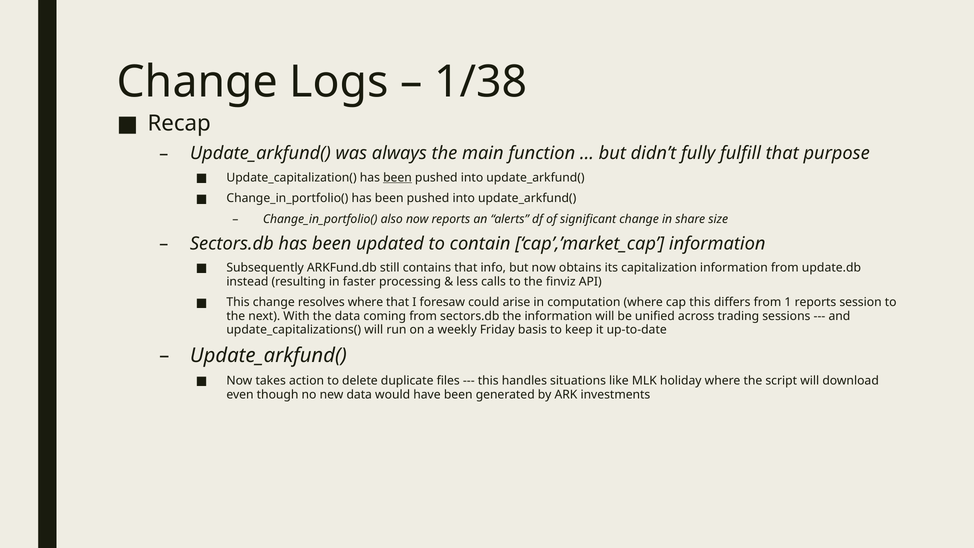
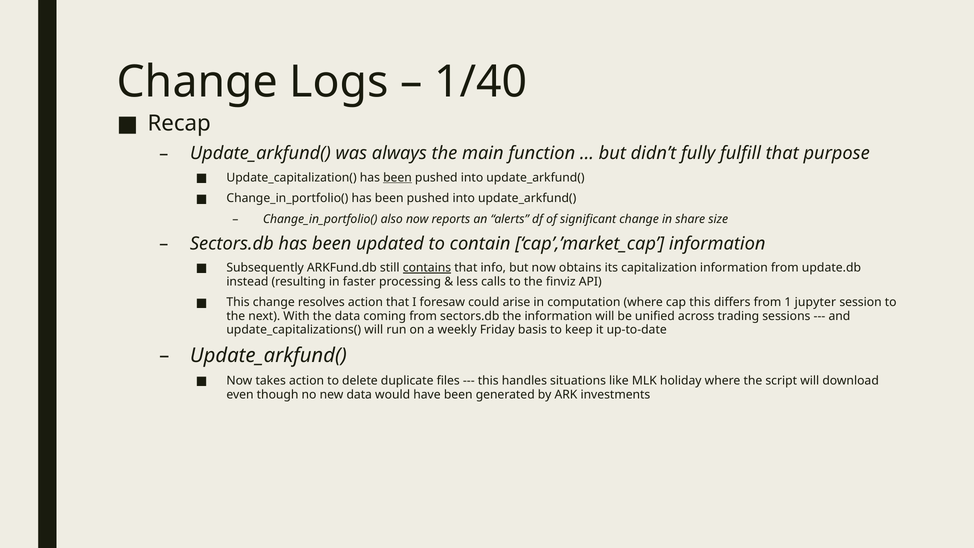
1/38: 1/38 -> 1/40 (481, 82)
contains underline: none -> present (427, 268)
resolves where: where -> action (365, 302)
1 reports: reports -> jupyter (815, 302)
